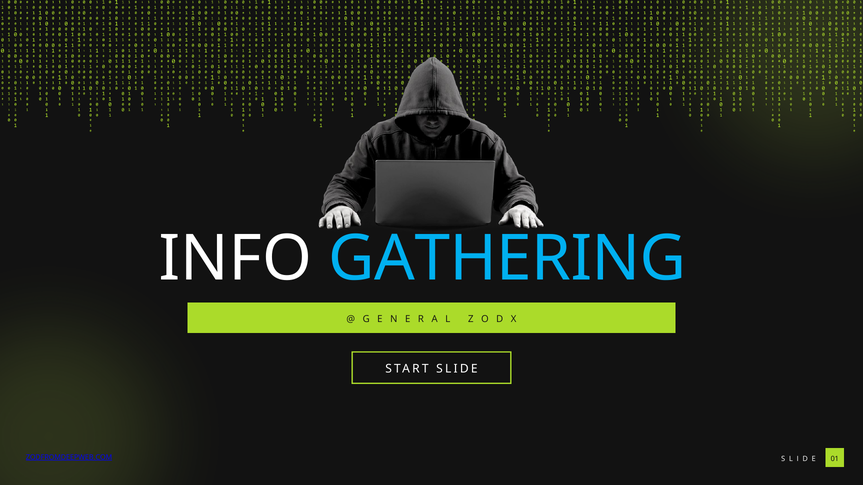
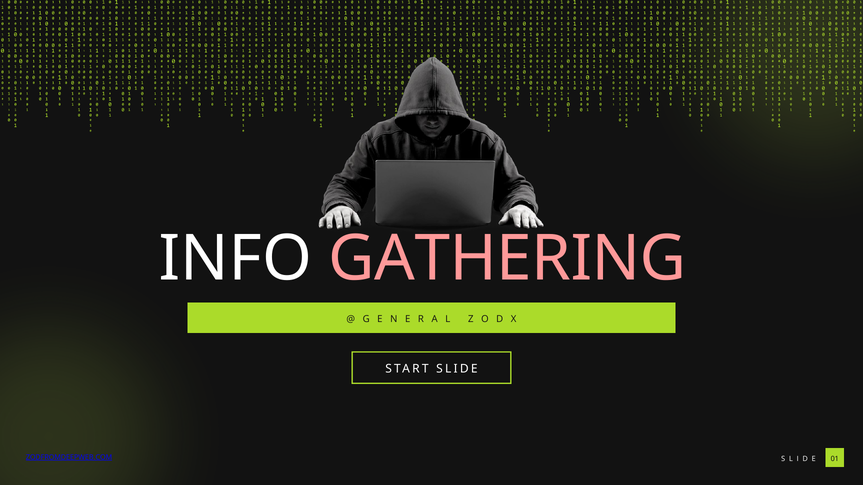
GATHERING colour: light blue -> pink (507, 259)
